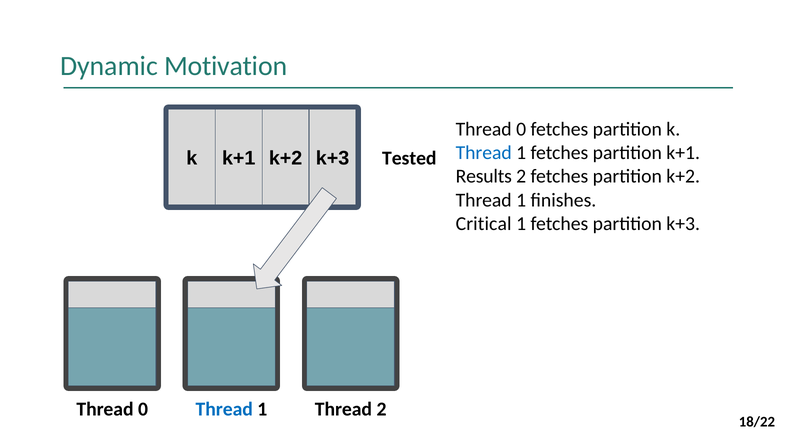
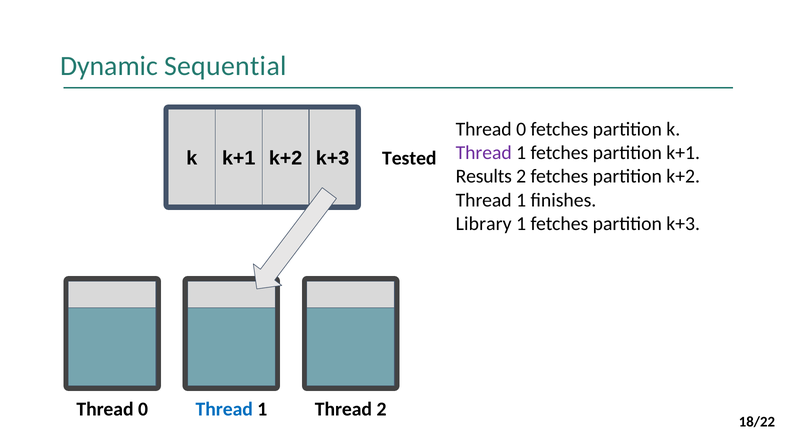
Motivation: Motivation -> Sequential (225, 66)
Thread colour: blue -> purple (484, 153)
Critical: Critical -> Library (484, 223)
